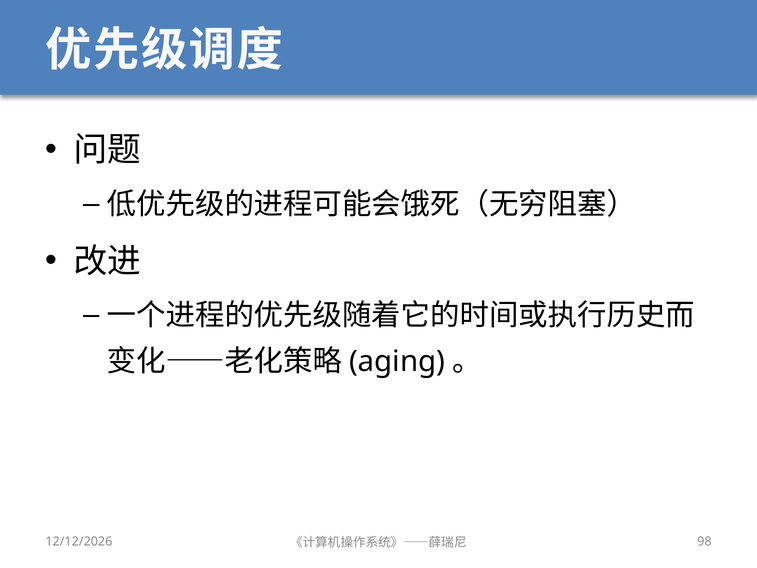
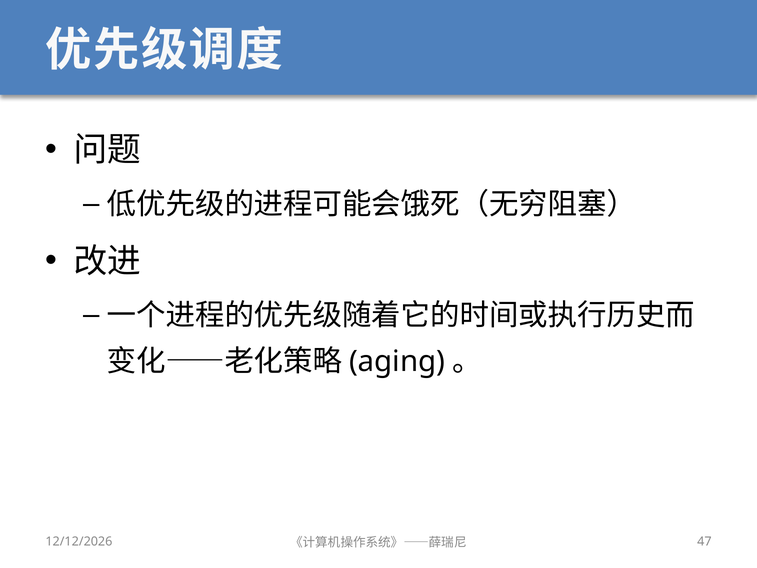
98: 98 -> 47 (704, 541)
